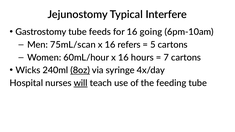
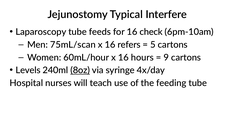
Gastrostomy: Gastrostomy -> Laparoscopy (41, 32)
going: going -> check (151, 32)
7: 7 -> 9 (166, 58)
Wicks: Wicks -> Levels (28, 70)
will underline: present -> none (81, 83)
